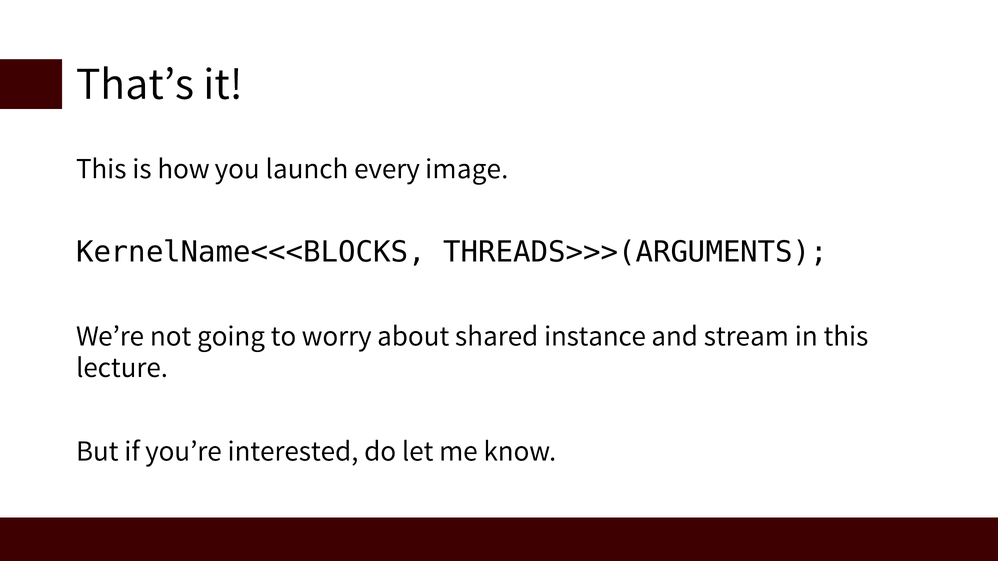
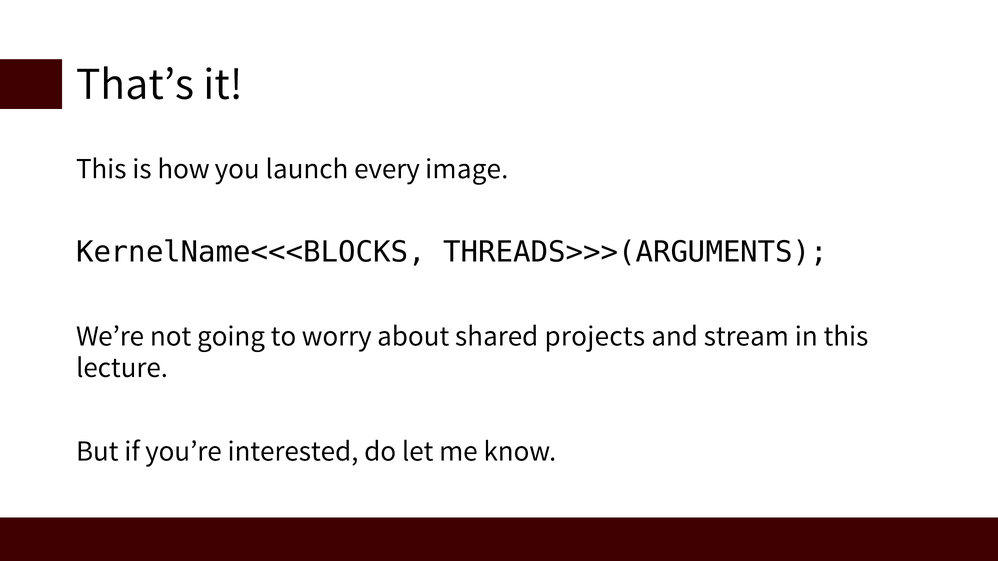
instance: instance -> projects (595, 336)
